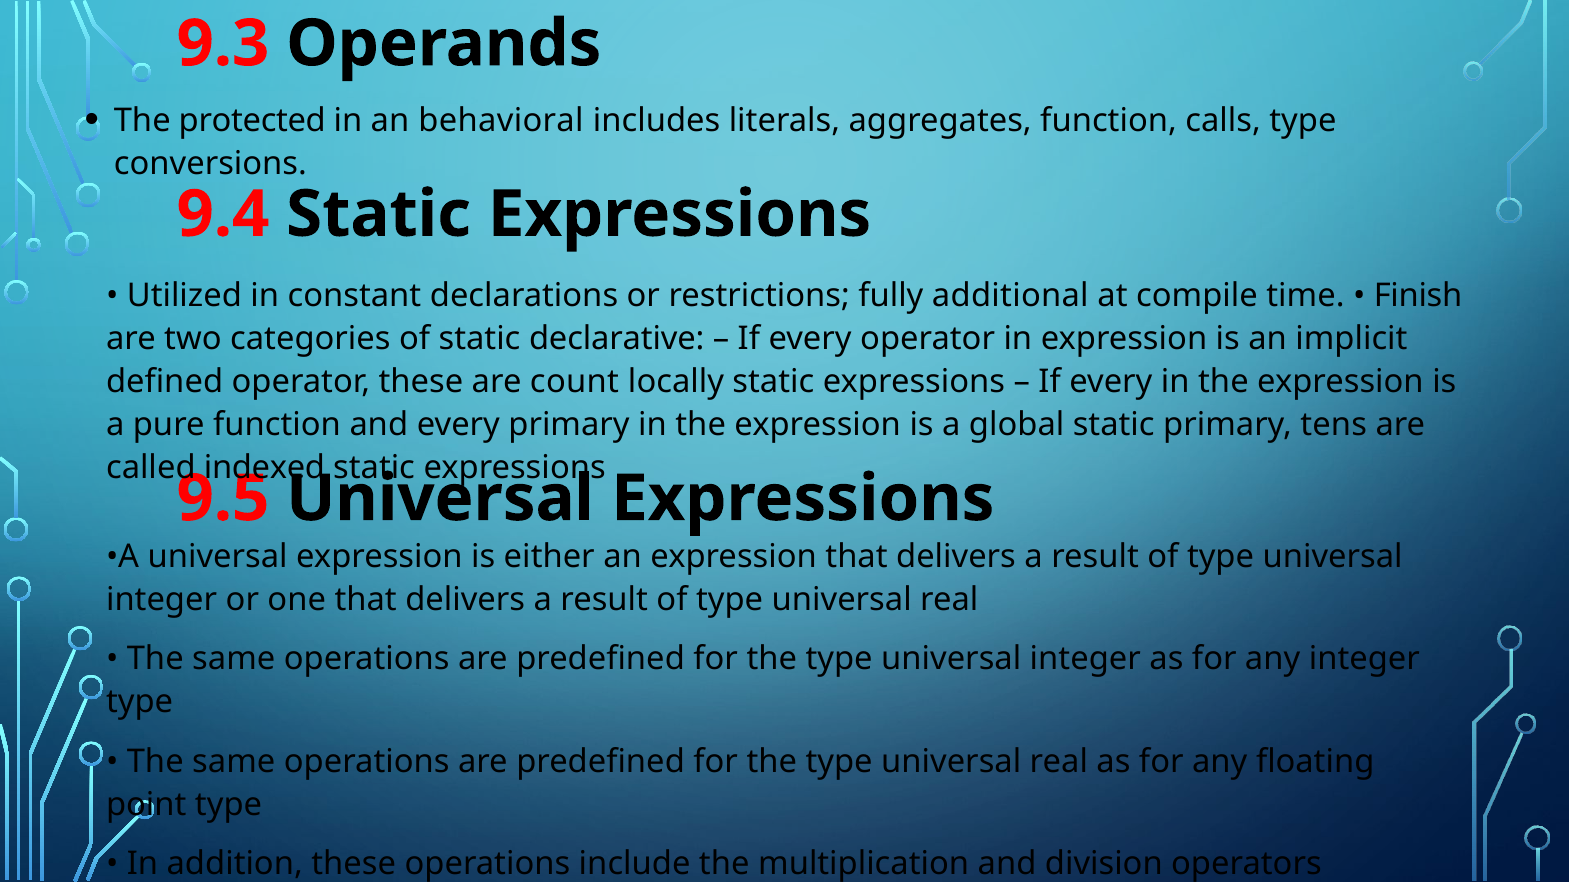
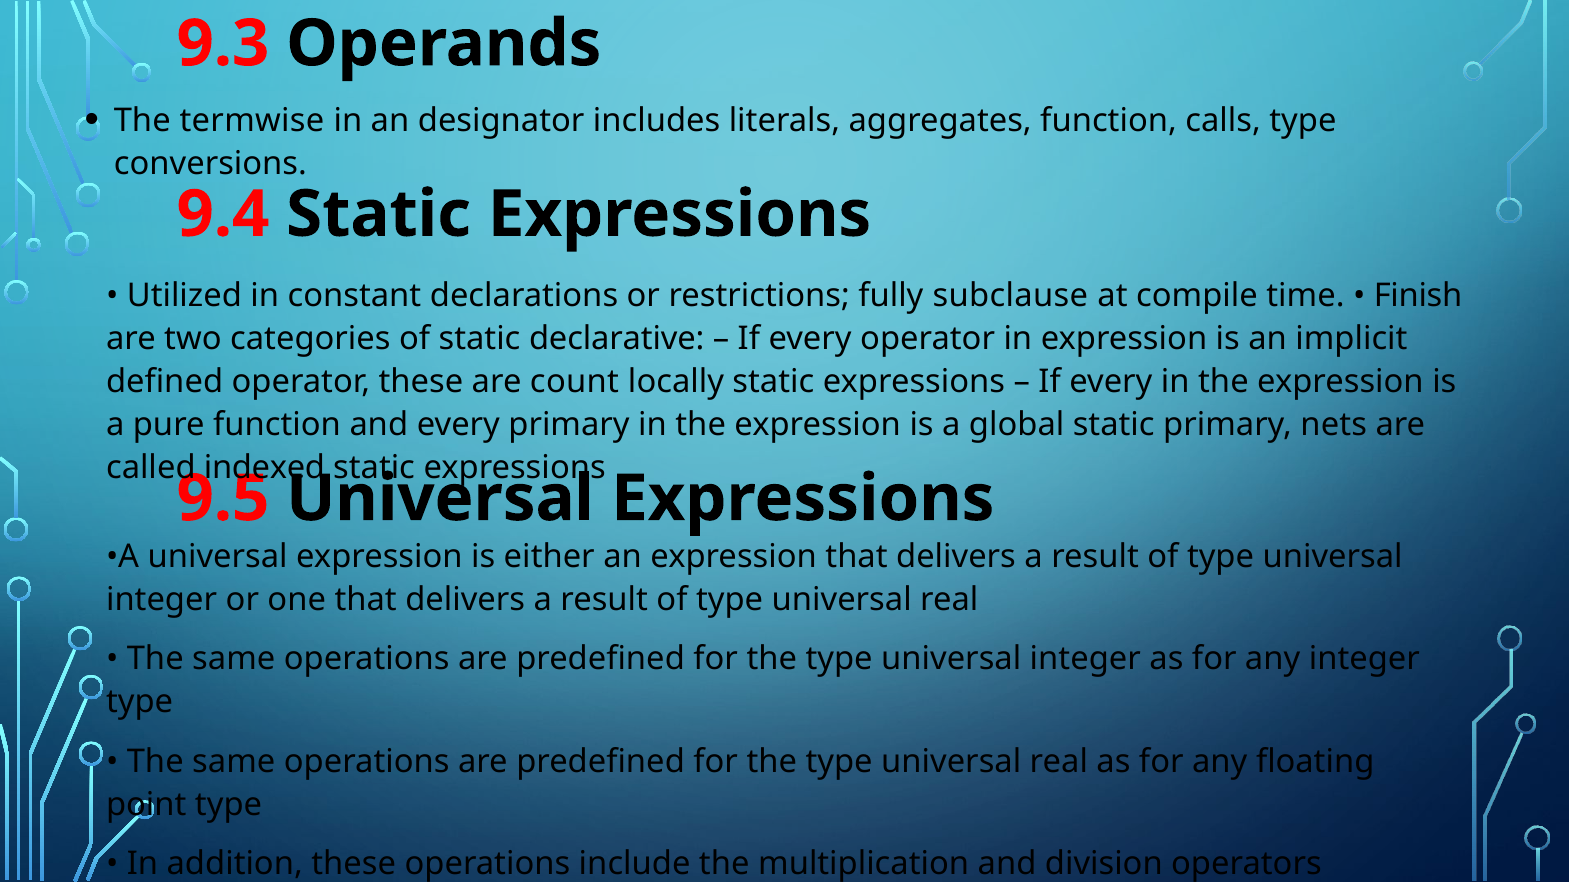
protected: protected -> termwise (252, 120)
behavioral: behavioral -> designator (501, 120)
additional: additional -> subclause (1010, 296)
tens: tens -> nets (1334, 425)
